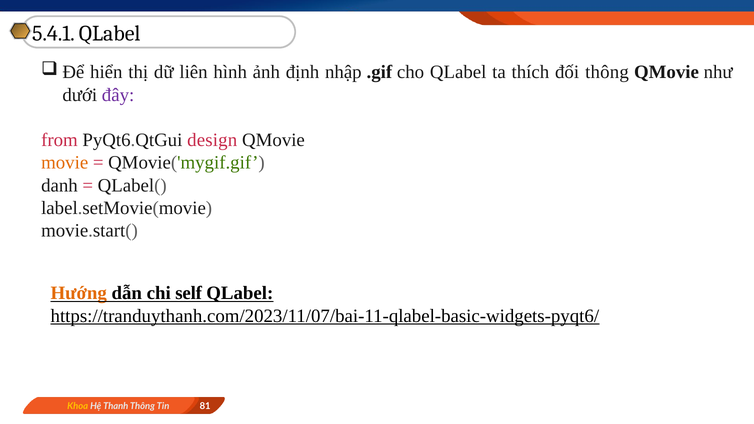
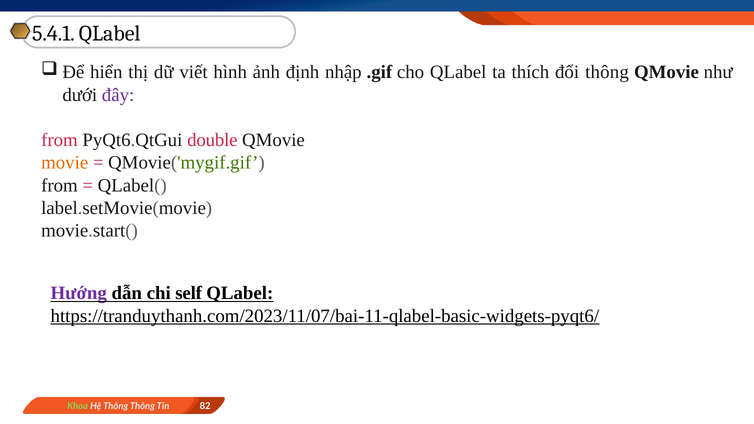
liên: liên -> viết (194, 72)
design: design -> double (212, 140)
danh: danh -> from (59, 185)
Hướng colour: orange -> purple (79, 293)
Khoa colour: yellow -> light green (78, 406)
Hệ Thanh: Thanh -> Thông (116, 406)
81: 81 -> 82 (205, 406)
